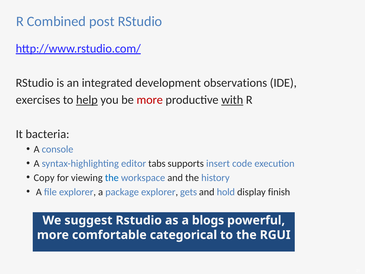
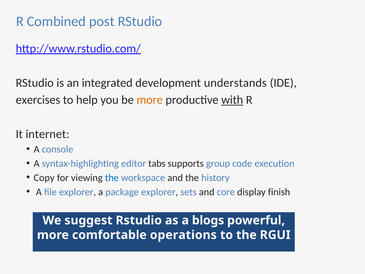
observations: observations -> understands (235, 83)
help underline: present -> none (87, 100)
more colour: red -> orange (150, 100)
bacteria: bacteria -> internet (47, 134)
insert: insert -> group (218, 163)
gets: gets -> sets (188, 192)
hold: hold -> core (226, 192)
categorical: categorical -> operations (183, 235)
